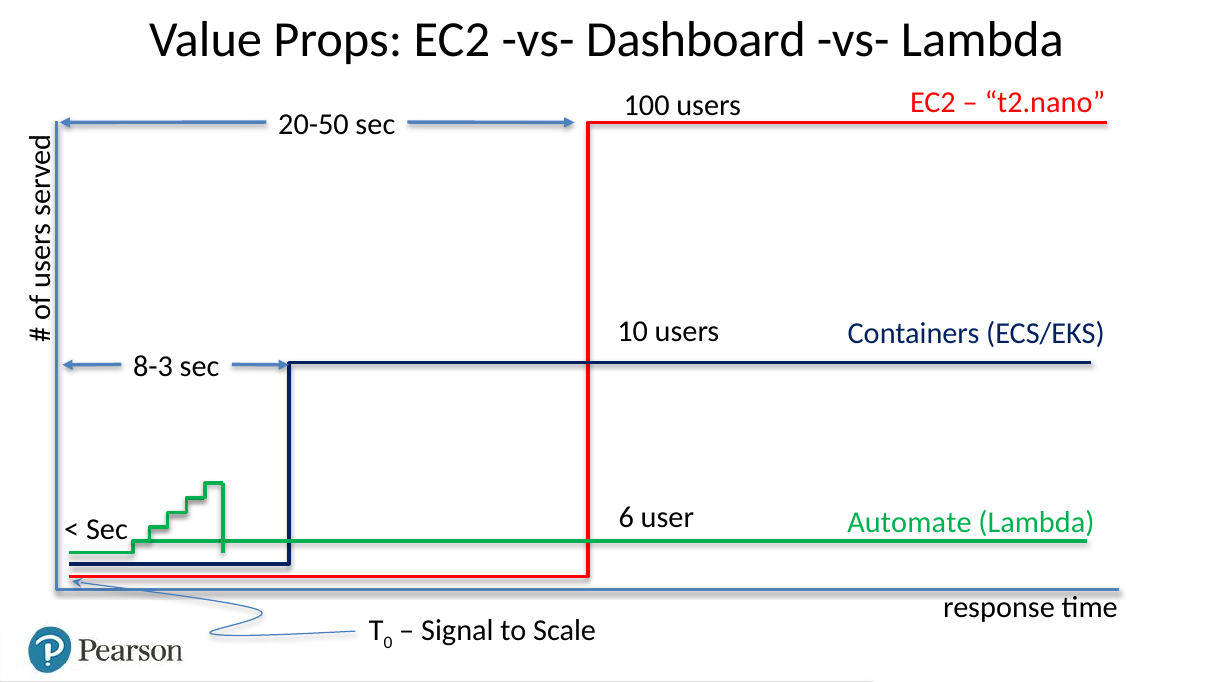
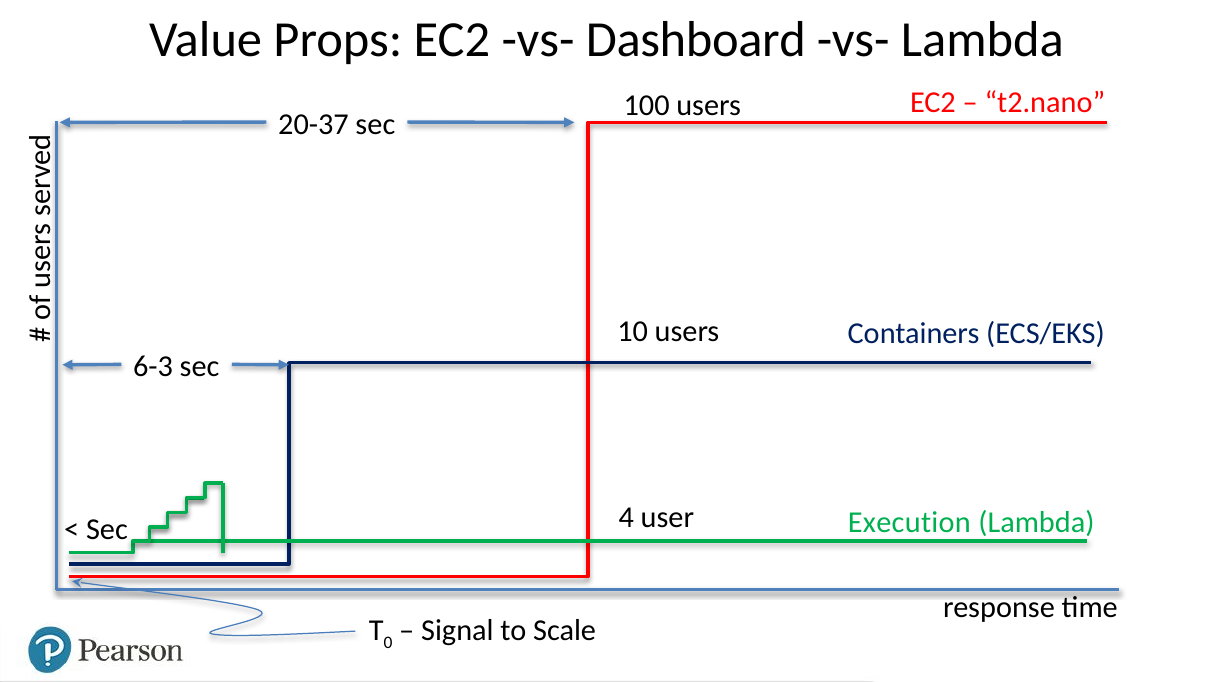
20-50: 20-50 -> 20-37 (313, 124)
8-3: 8-3 -> 6-3 (153, 366)
Automate: Automate -> Execution (909, 522)
6: 6 -> 4 (626, 518)
